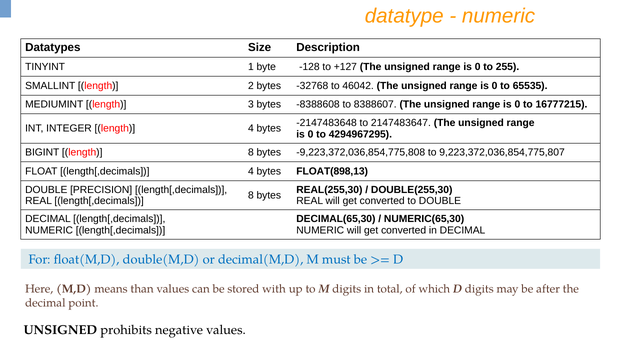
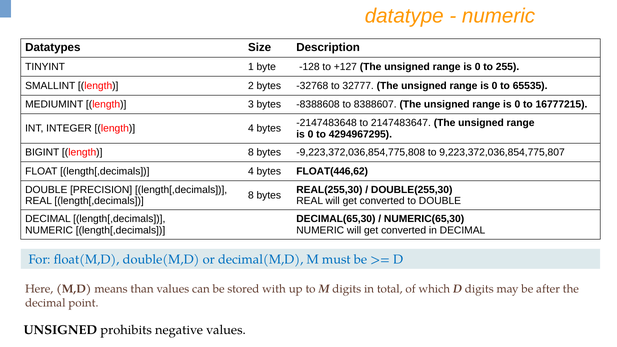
46042: 46042 -> 32777 (358, 86)
FLOAT(898,13: FLOAT(898,13 -> FLOAT(446,62 (332, 171)
